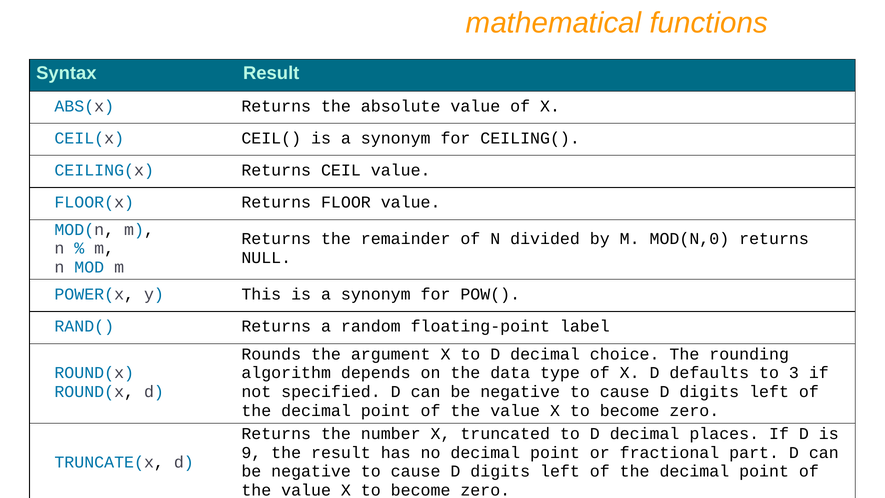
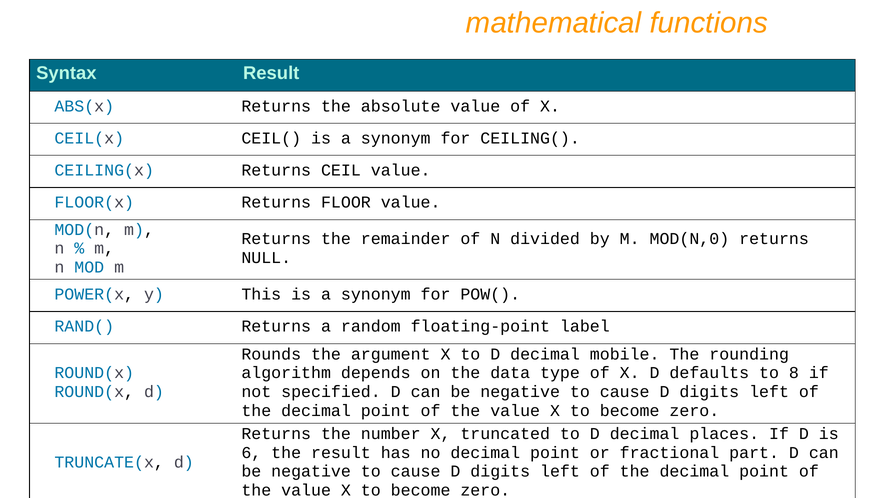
choice: choice -> mobile (625, 354)
3: 3 -> 8 (794, 373)
9: 9 -> 6 (251, 452)
